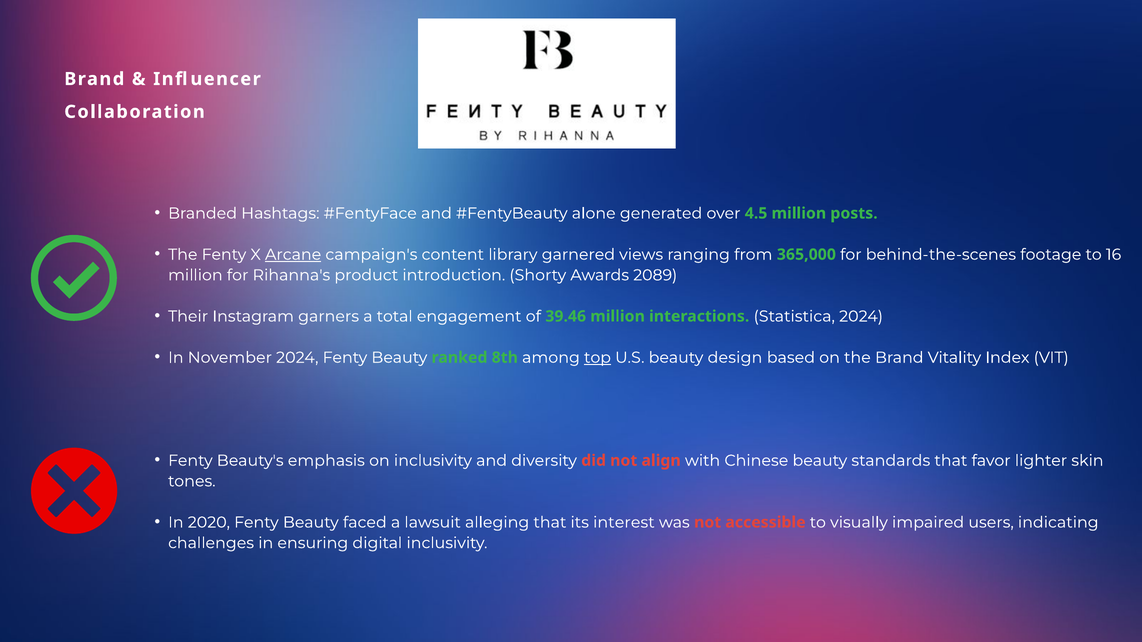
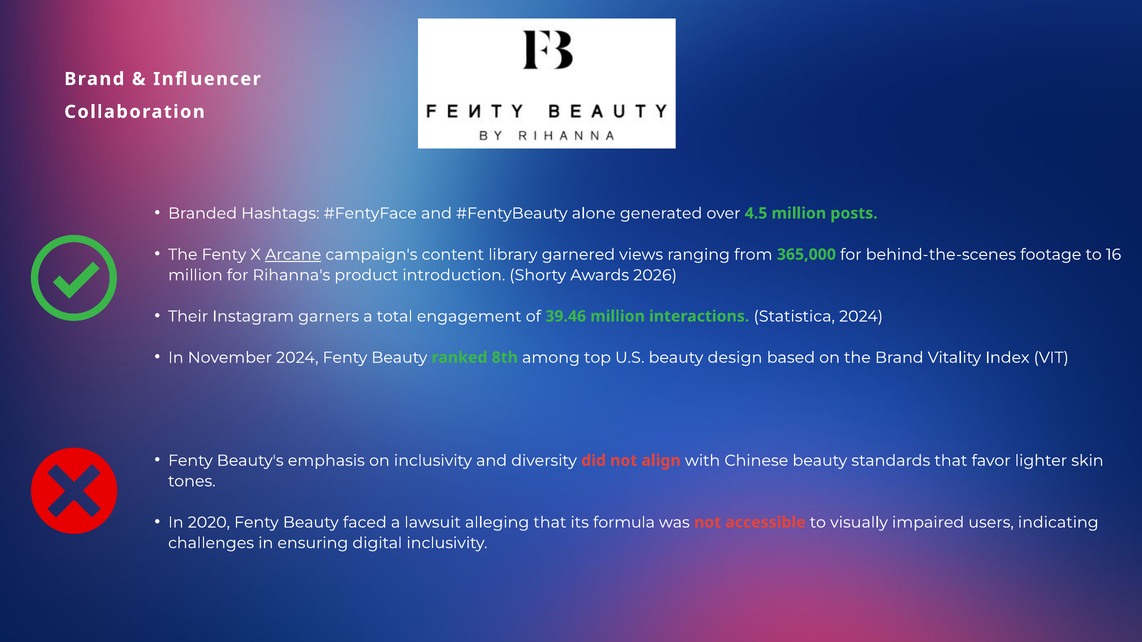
2089: 2089 -> 2026 (655, 275)
top underline: present -> none (598, 358)
interest: interest -> formula (624, 523)
